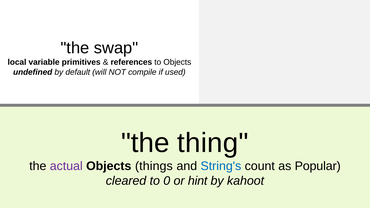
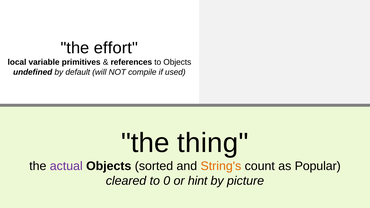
swap: swap -> effort (116, 48)
things: things -> sorted (154, 166)
String's colour: blue -> orange (221, 166)
kahoot: kahoot -> picture (246, 181)
